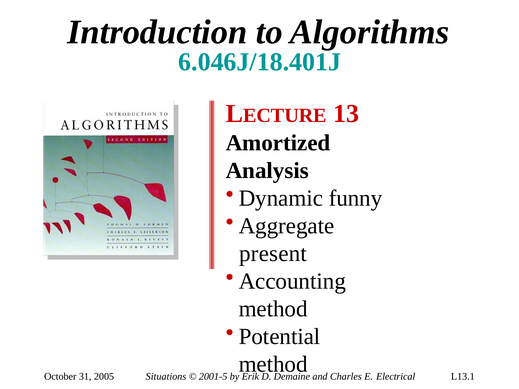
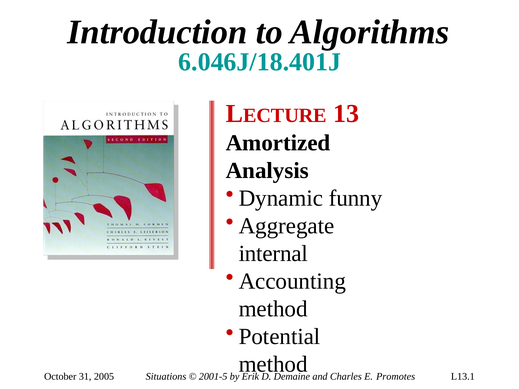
present: present -> internal (273, 254)
Electrical: Electrical -> Promotes (396, 377)
